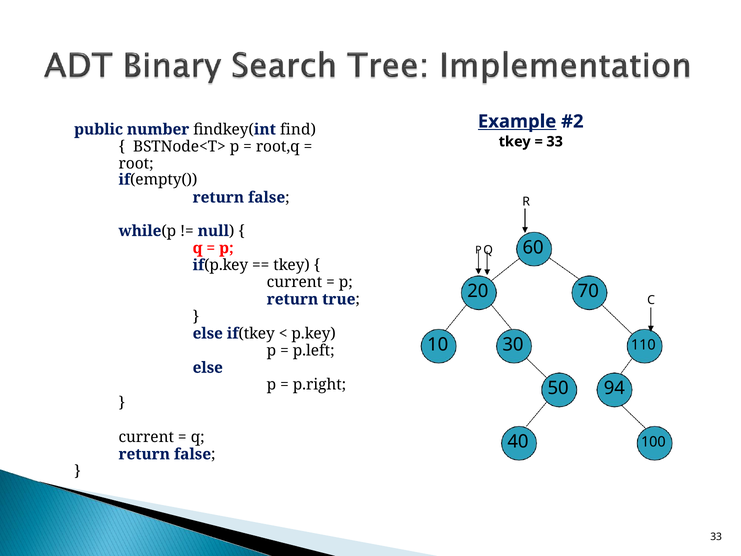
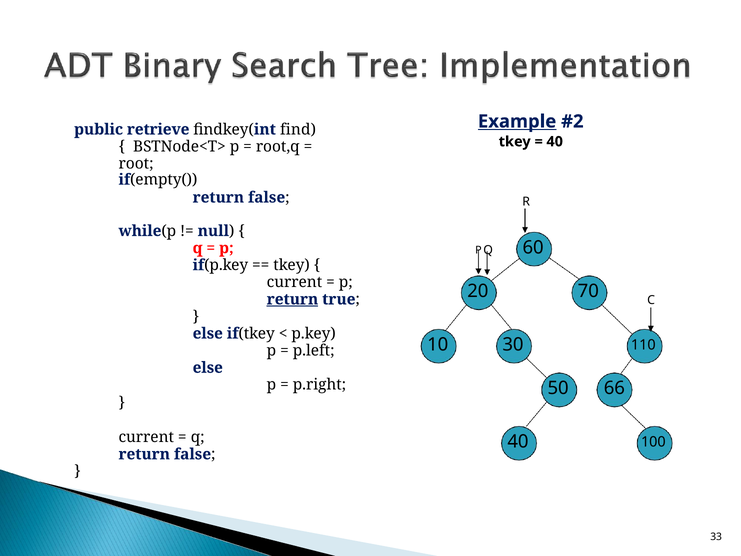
number: number -> retrieve (158, 129)
33: 33 -> 40 (555, 142)
return underline: none -> present (292, 299)
94: 94 -> 66 (614, 388)
